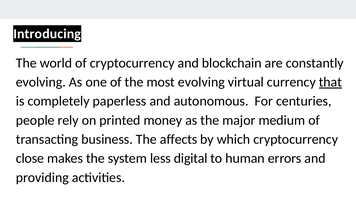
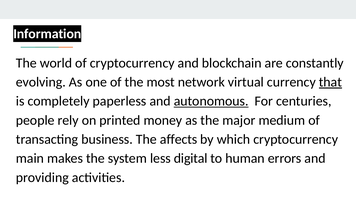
Introducing: Introducing -> Information (47, 34)
most evolving: evolving -> network (201, 82)
autonomous underline: none -> present (211, 101)
close: close -> main (30, 159)
